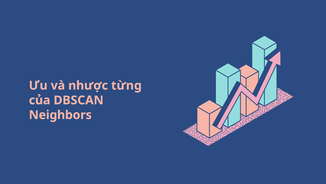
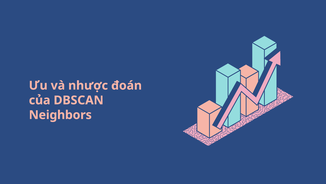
từng: từng -> đoán (127, 85)
